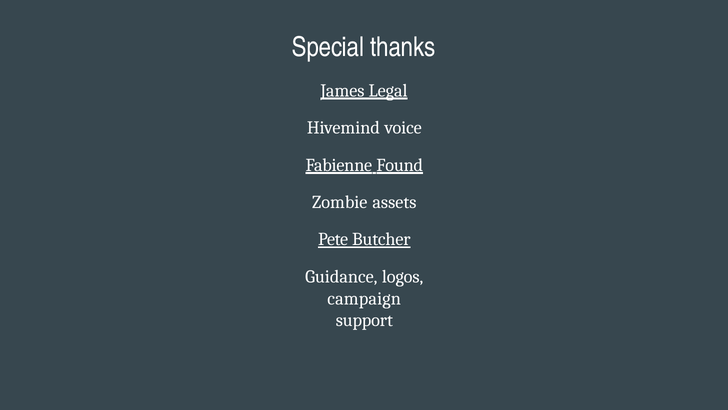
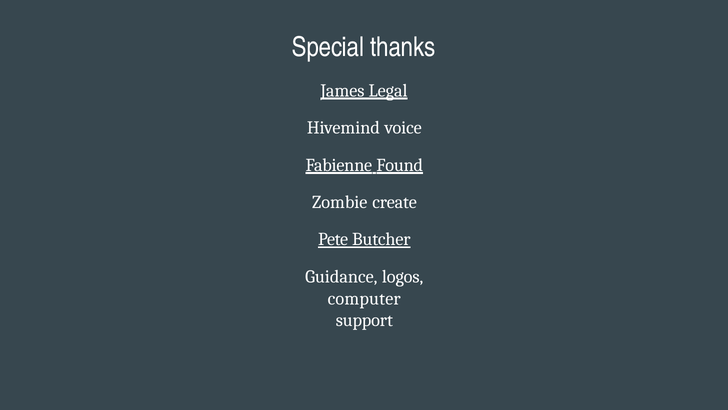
assets: assets -> create (395, 202)
campaign: campaign -> computer (364, 298)
